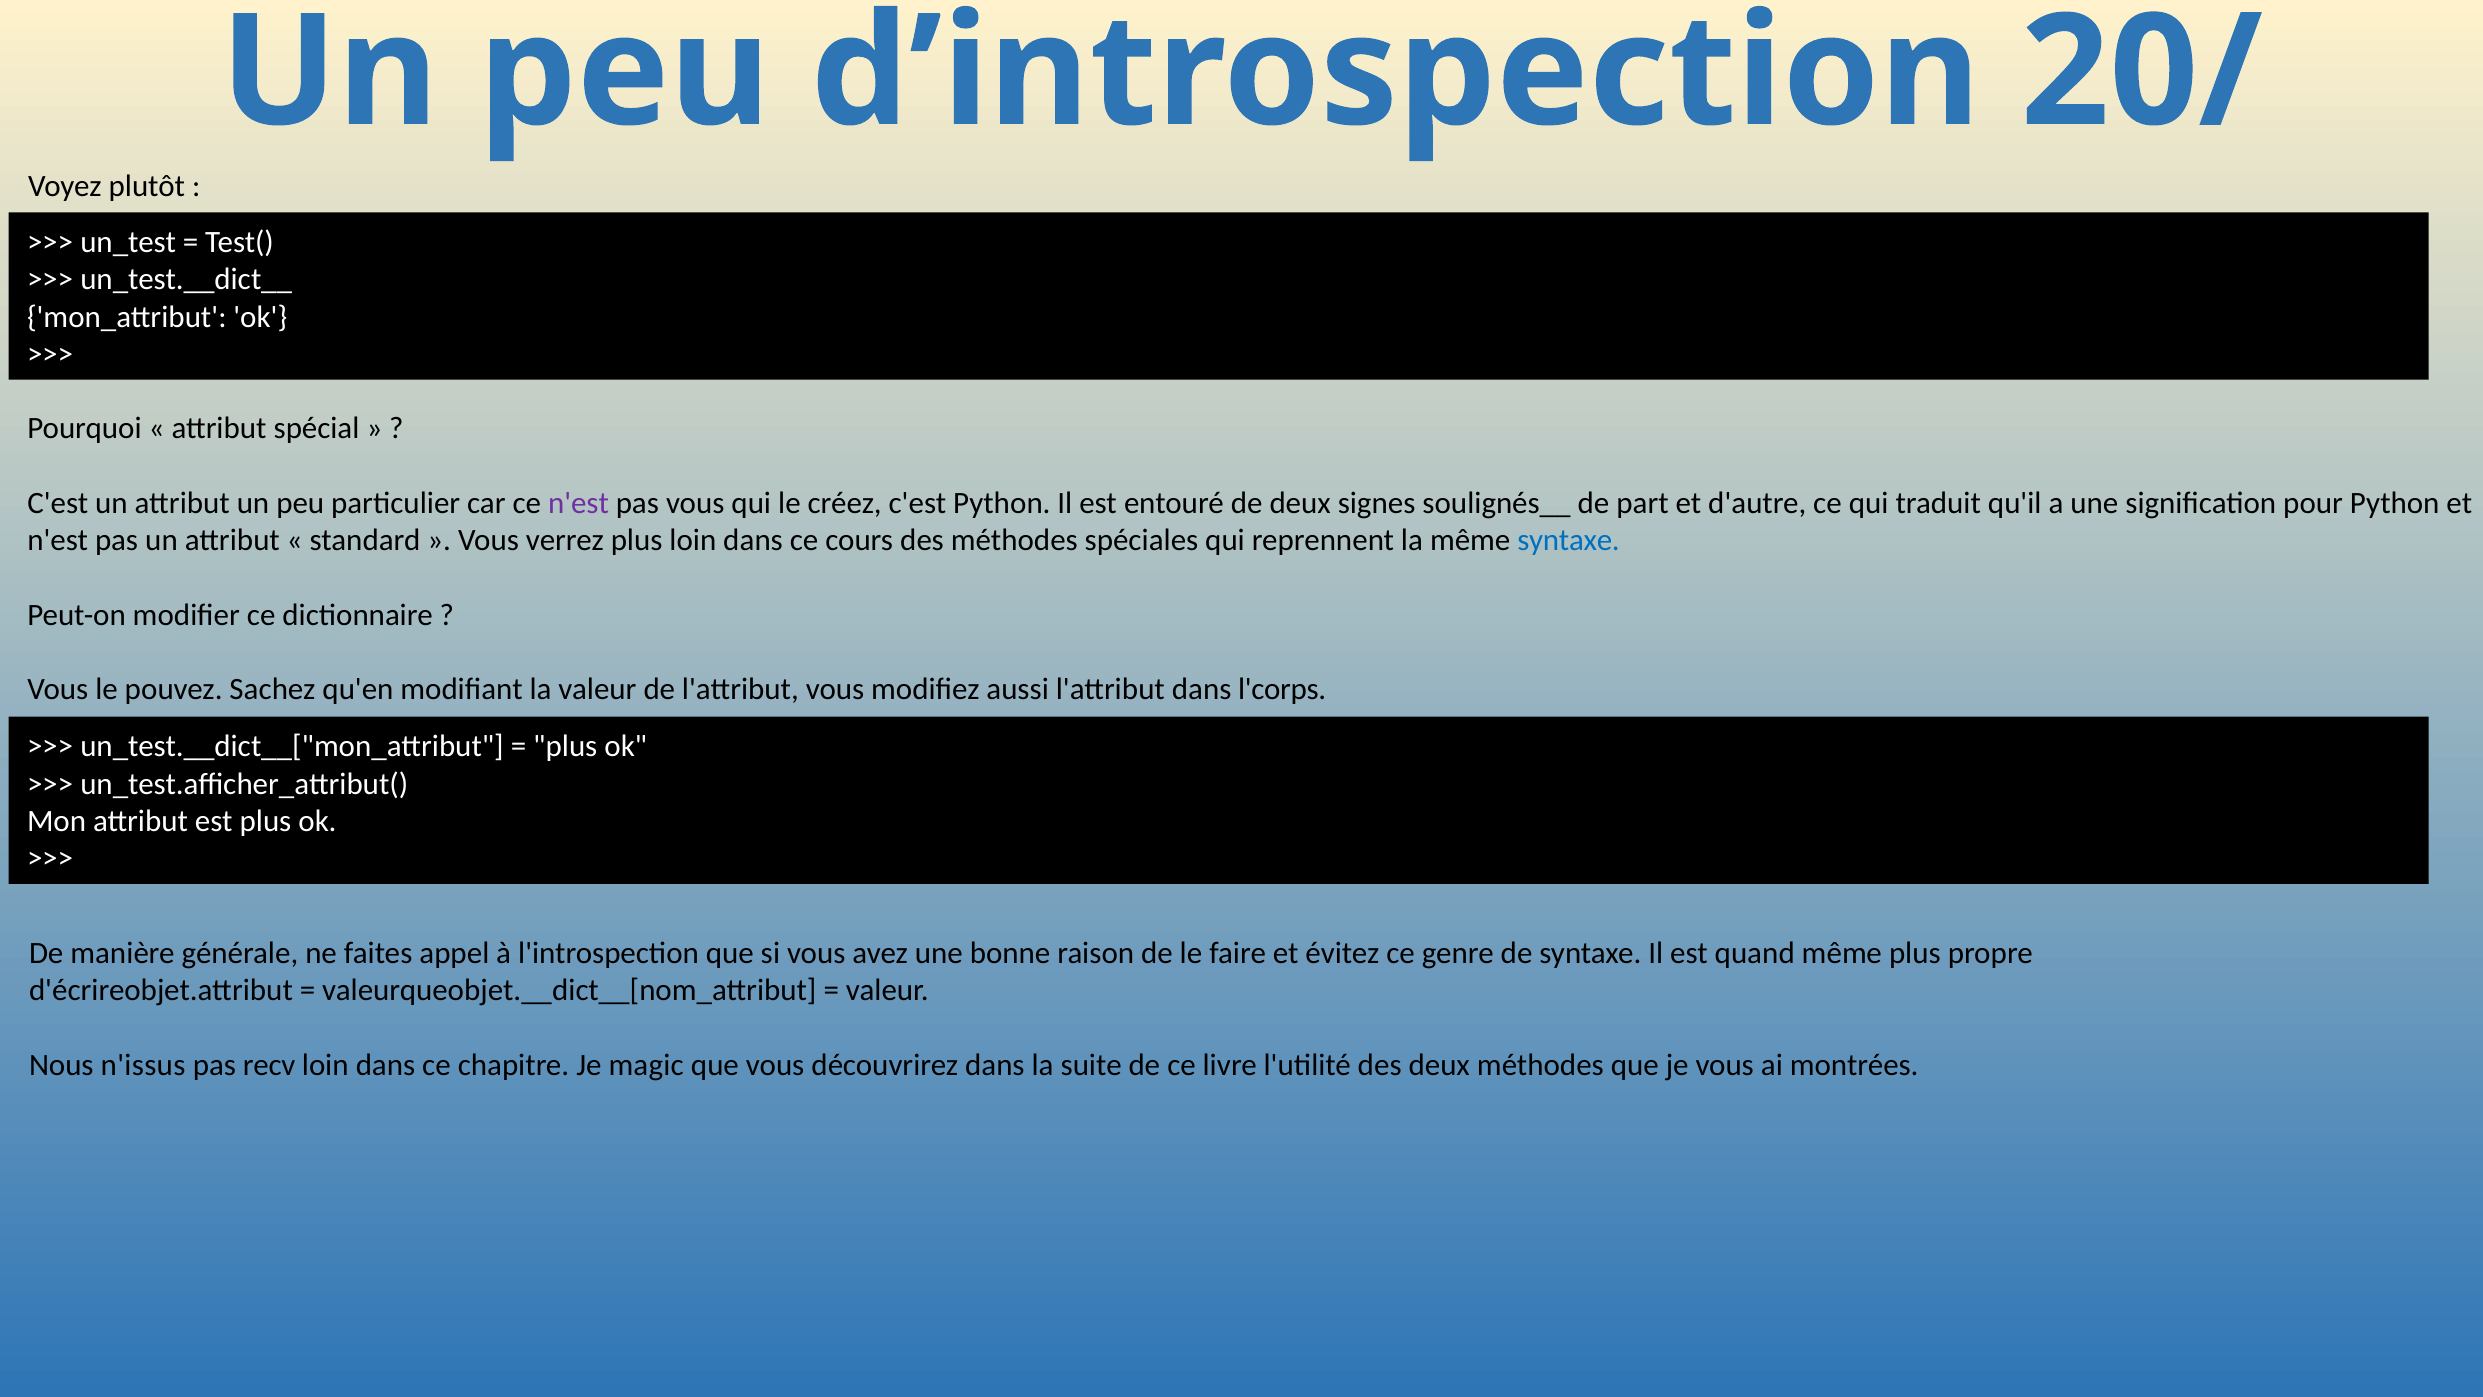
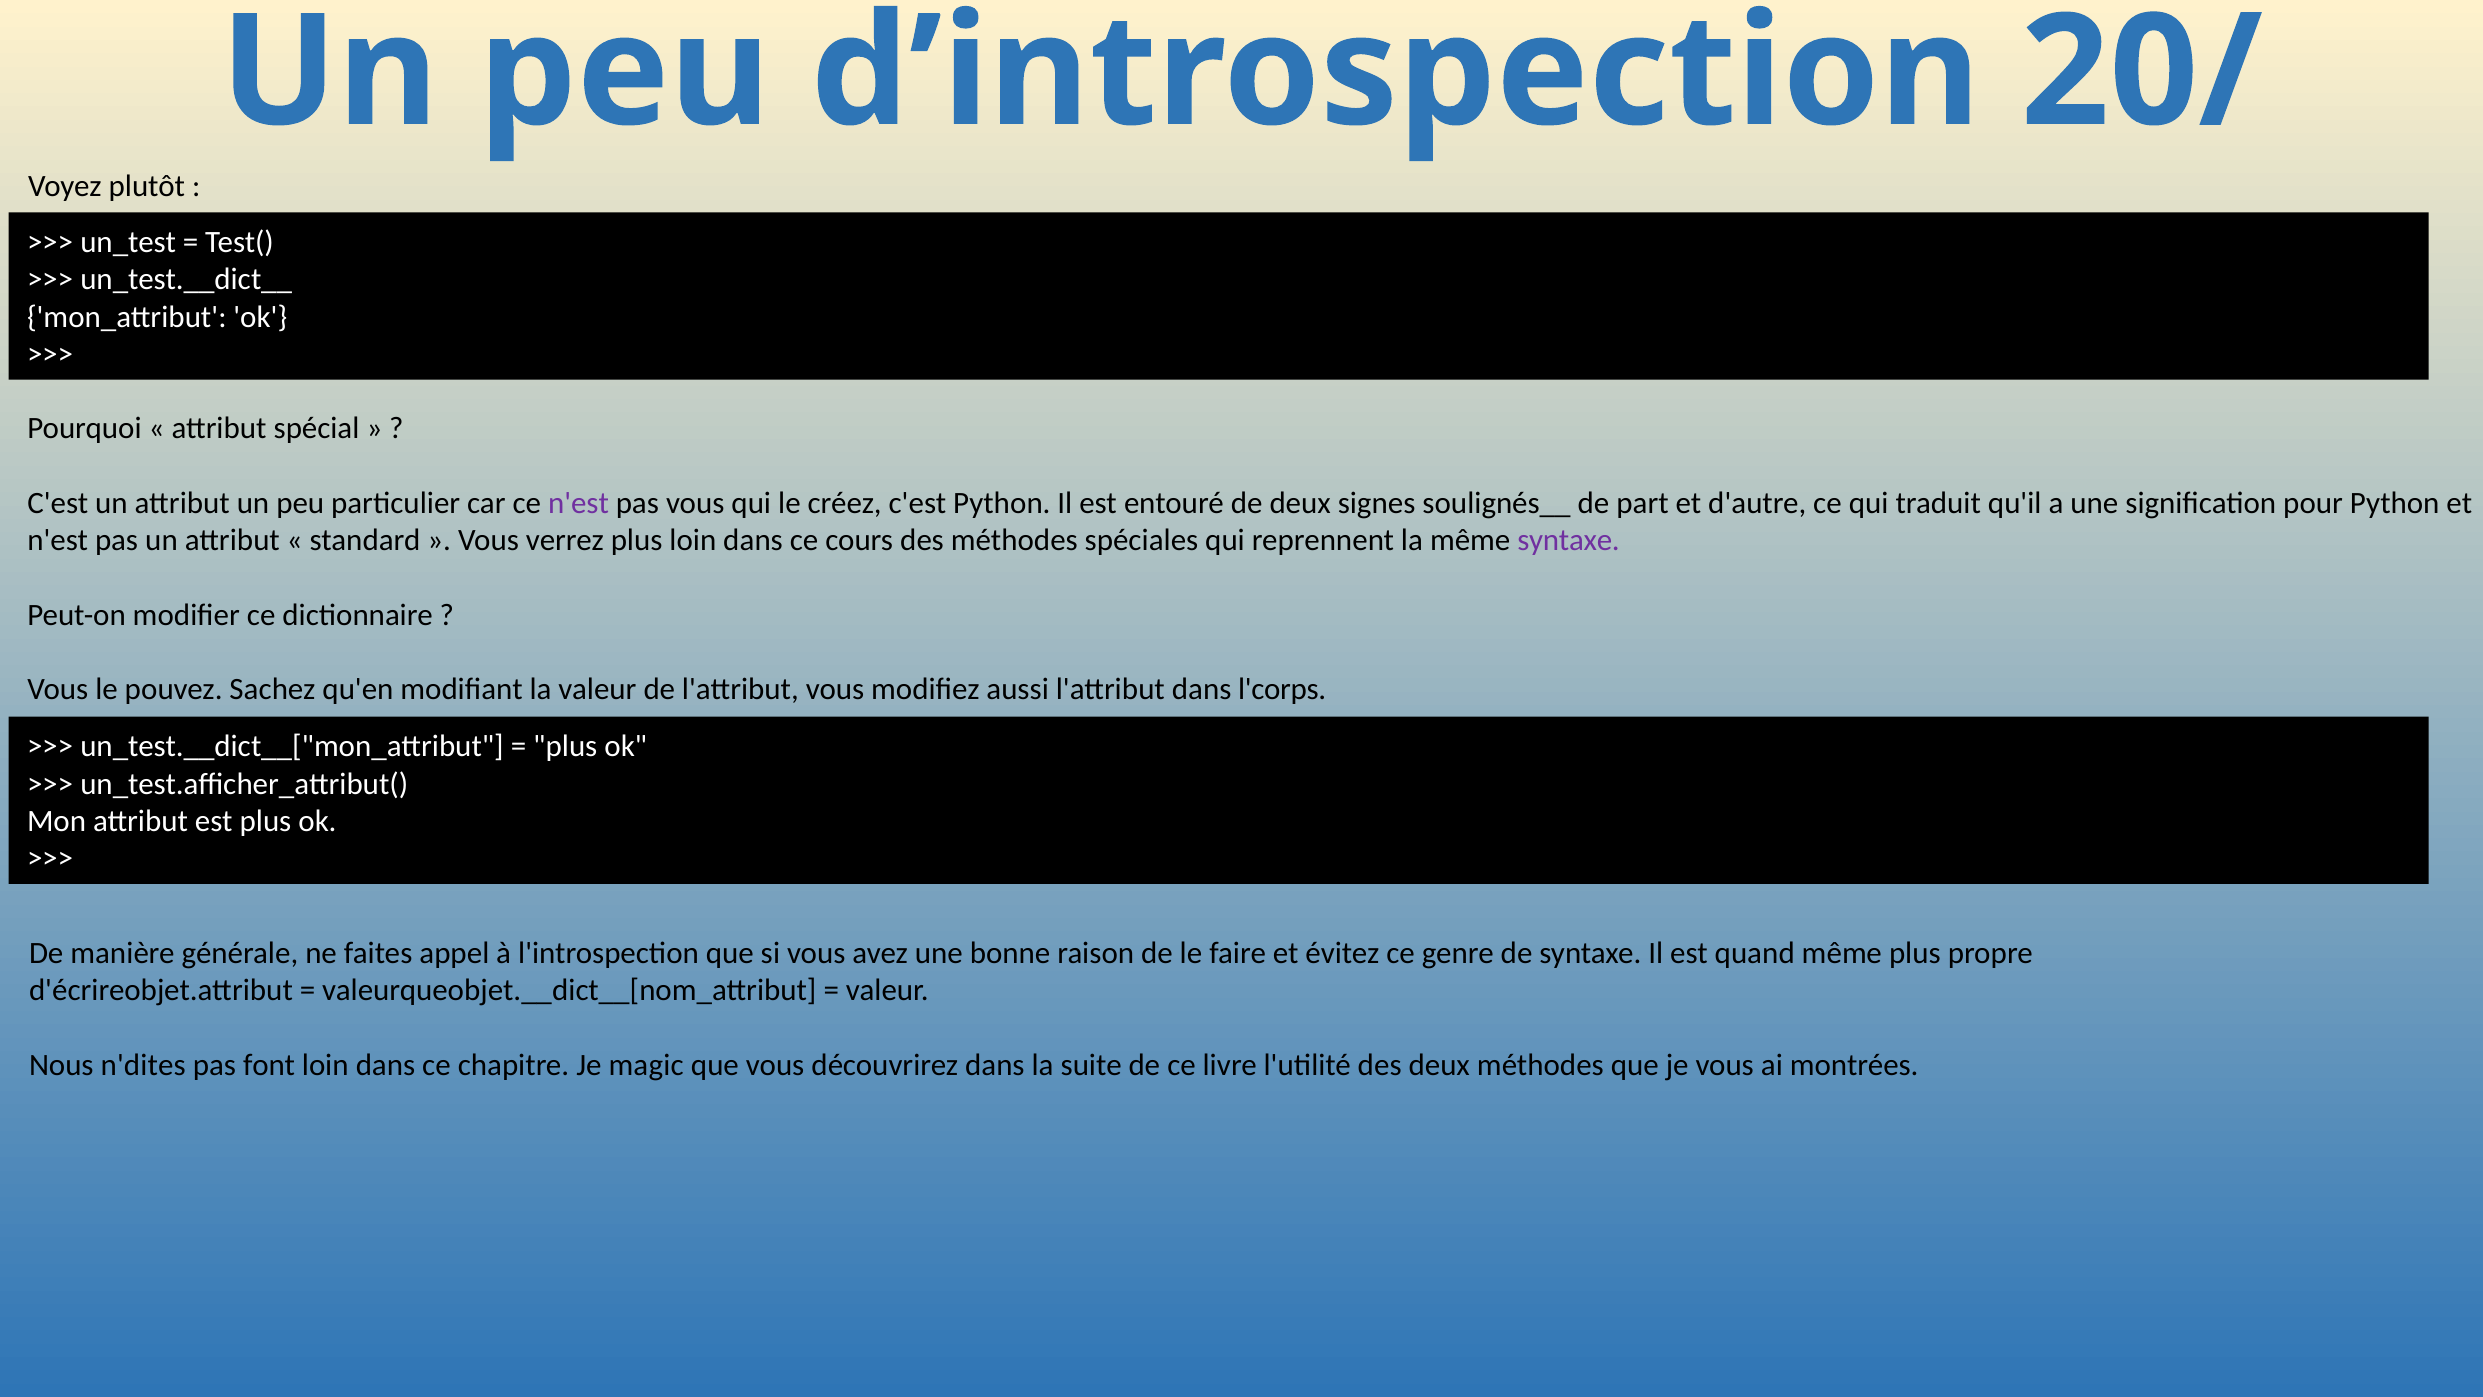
syntaxe colour: blue -> purple (1569, 540)
n'issus: n'issus -> n'dites (143, 1065)
recv: recv -> font (269, 1065)
